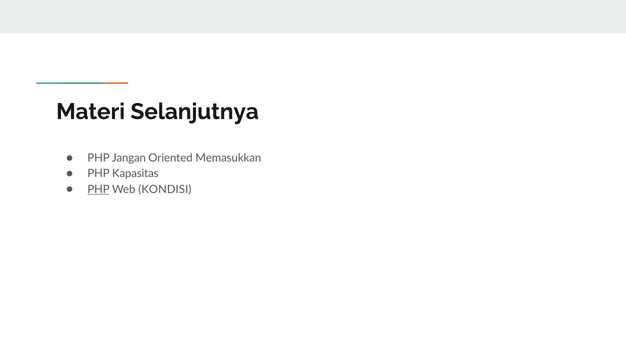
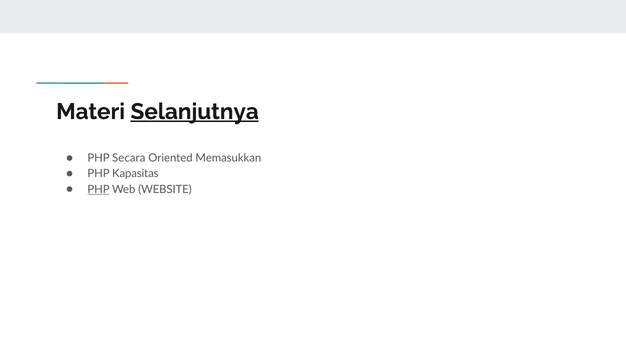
Selanjutnya underline: none -> present (195, 112)
Jangan: Jangan -> Secara (129, 158)
KONDISI: KONDISI -> WEBSITE (165, 189)
